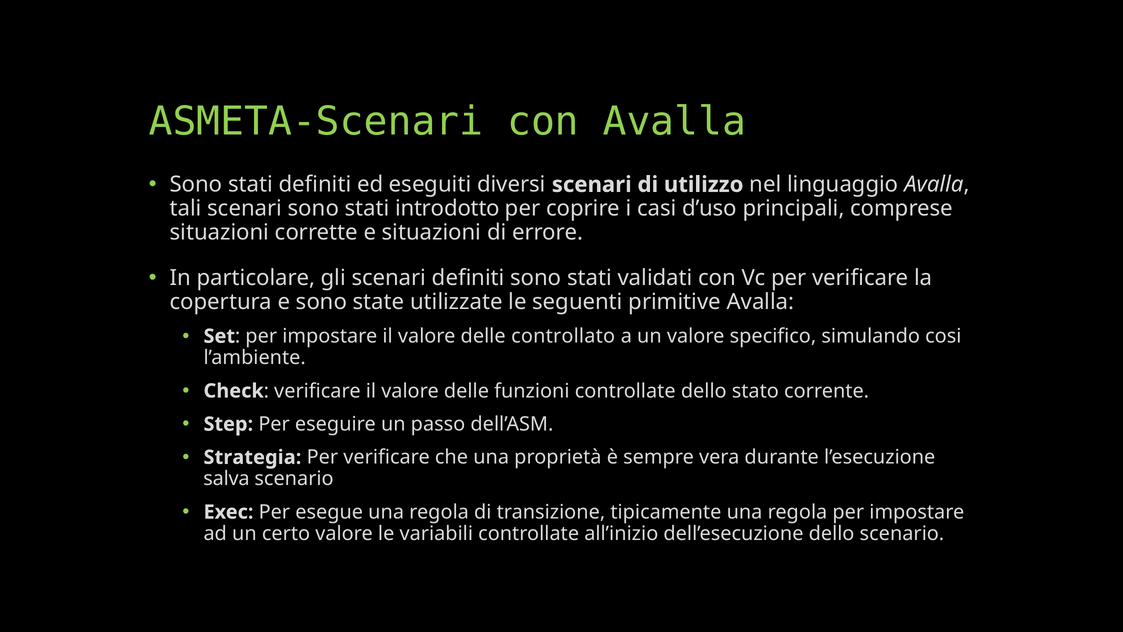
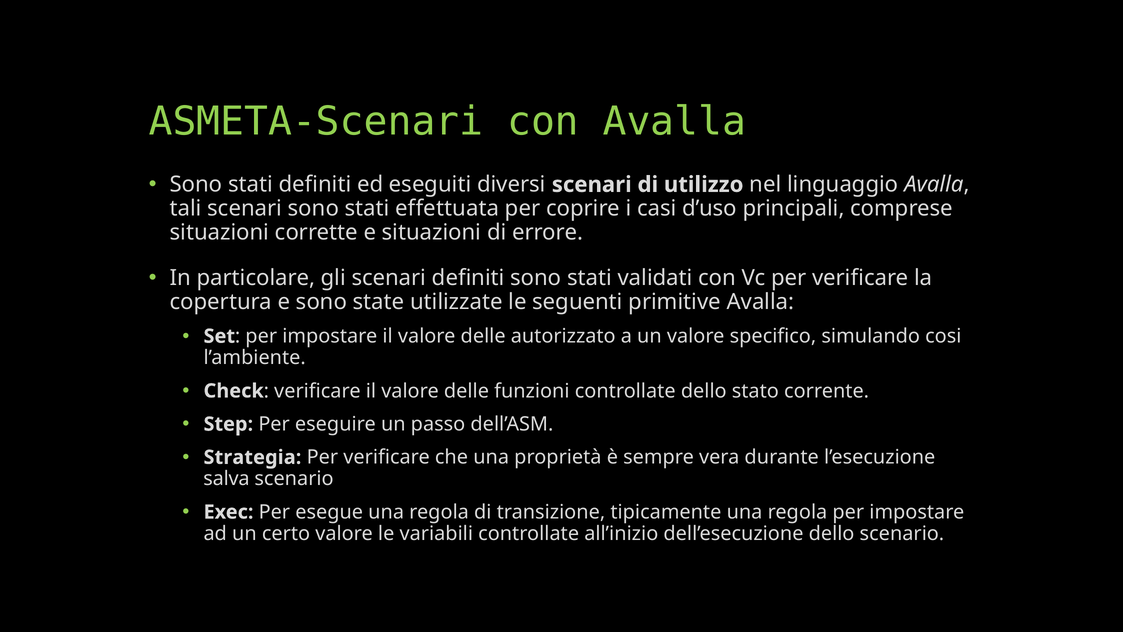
introdotto: introdotto -> effettuata (447, 209)
controllato: controllato -> autorizzato (563, 336)
